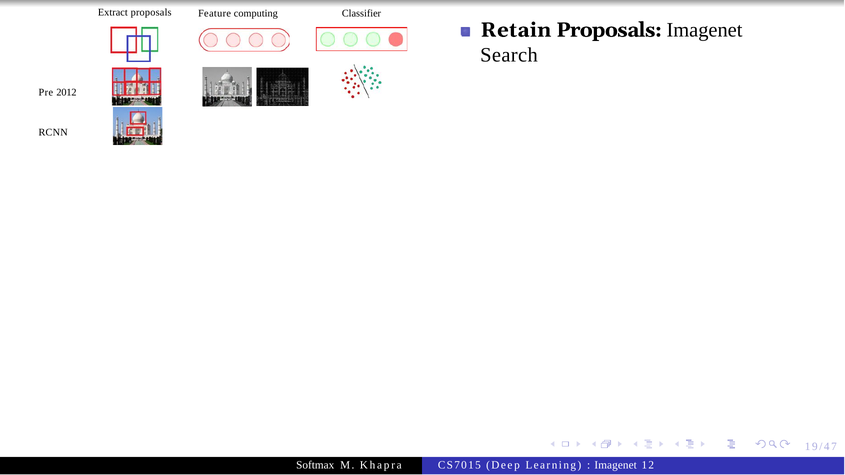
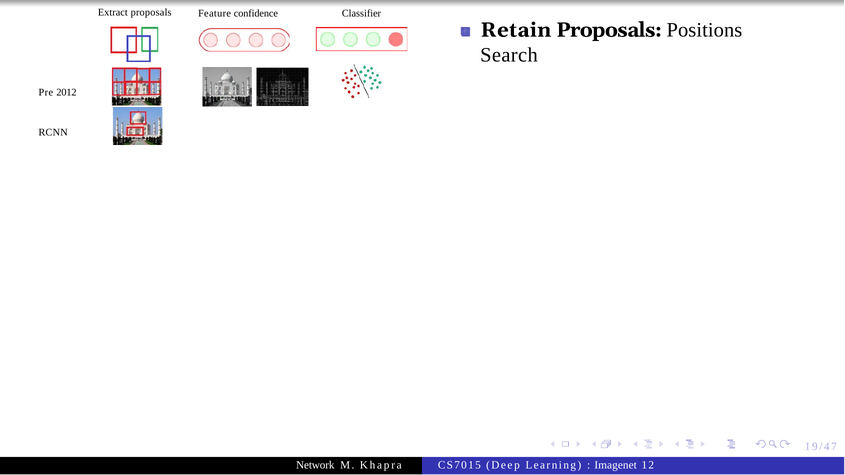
computing: computing -> confidence (256, 13)
Proposals Imagenet: Imagenet -> Positions (704, 30)
Softmax: Softmax -> Network (315, 466)
